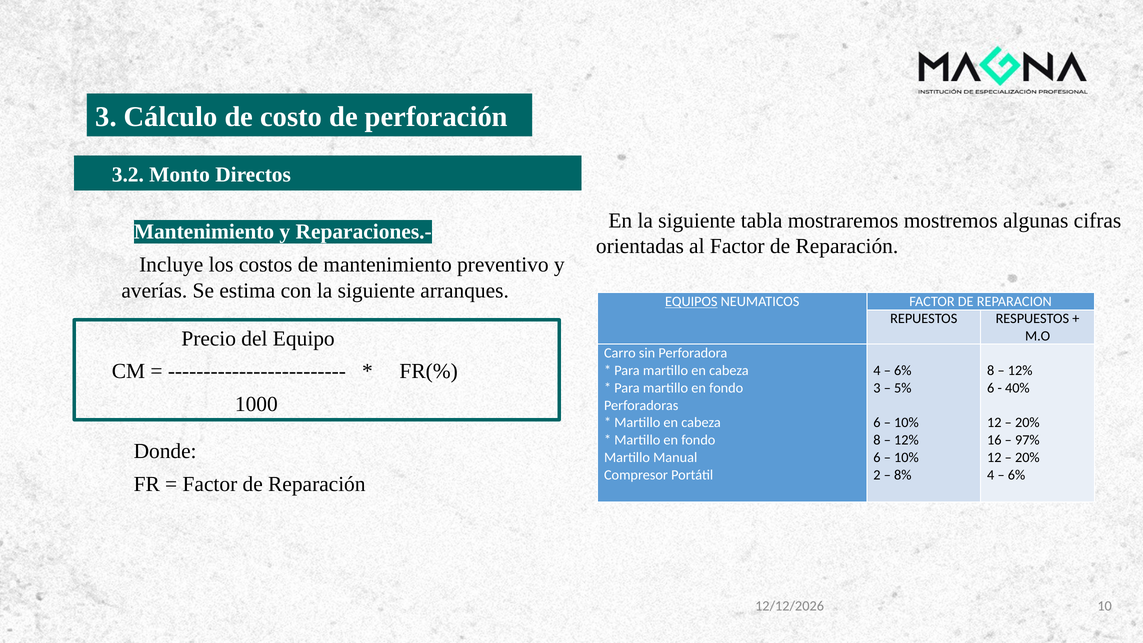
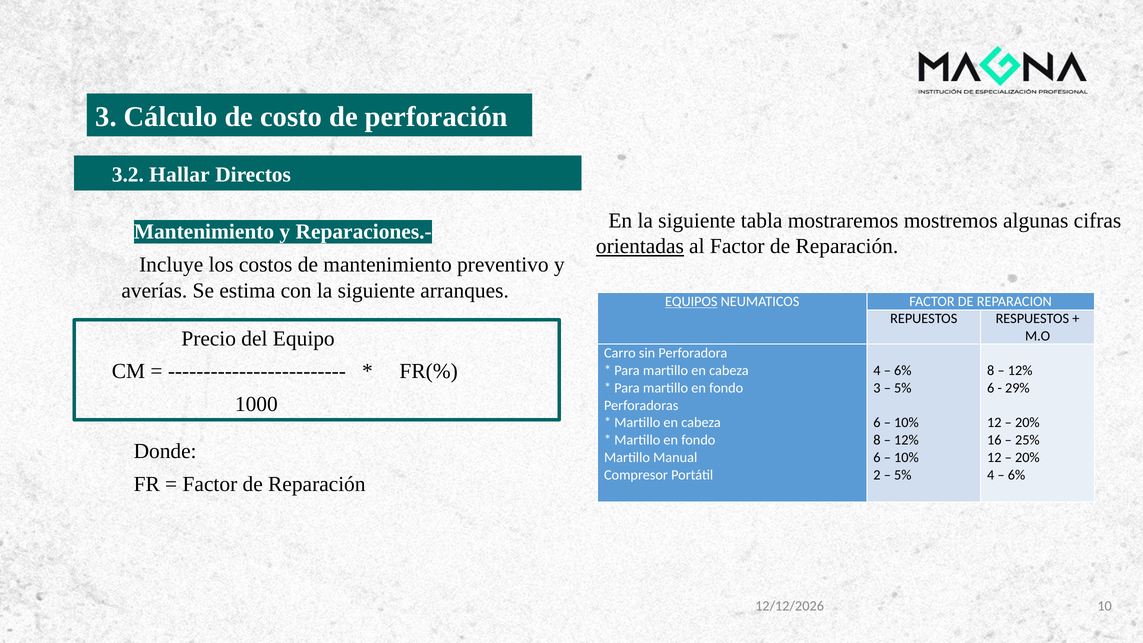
Monto: Monto -> Hallar (179, 174)
orientadas underline: none -> present (640, 246)
40%: 40% -> 29% (1017, 388)
97%: 97% -> 25% (1027, 440)
8%: 8% -> 5% (903, 475)
